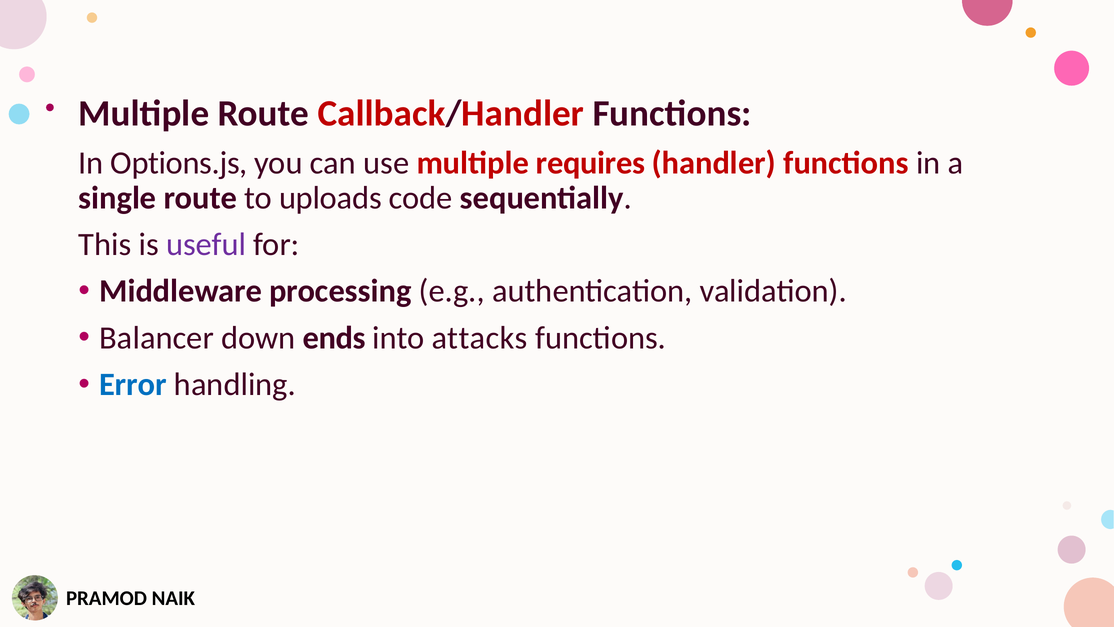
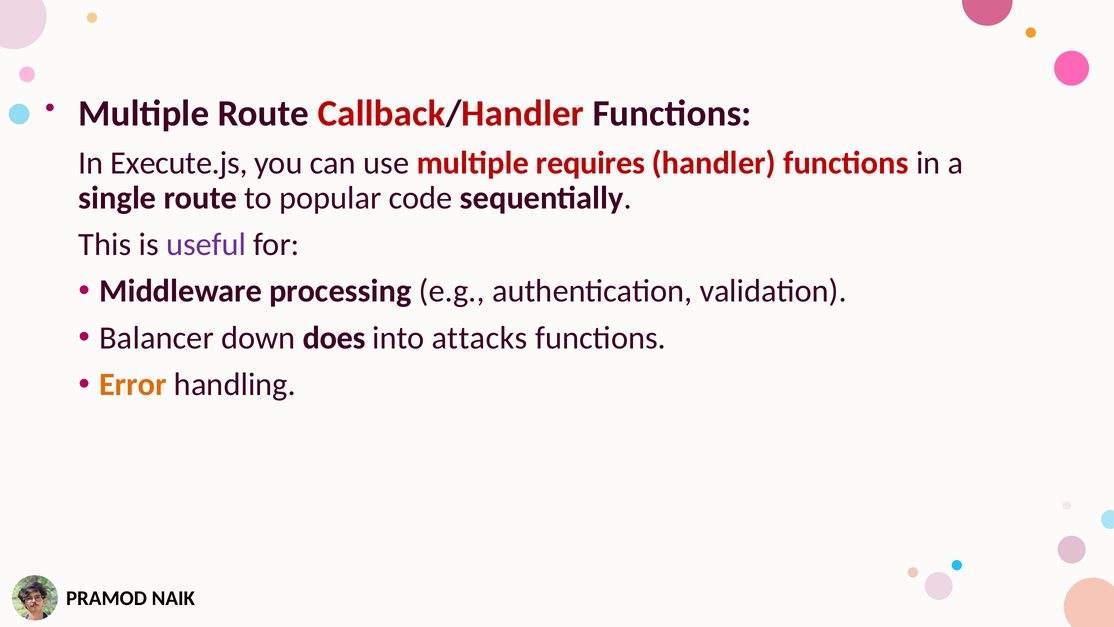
Options.js: Options.js -> Execute.js (179, 163)
uploads: uploads -> popular (330, 198)
ends: ends -> does (334, 338)
Error colour: blue -> orange (133, 384)
